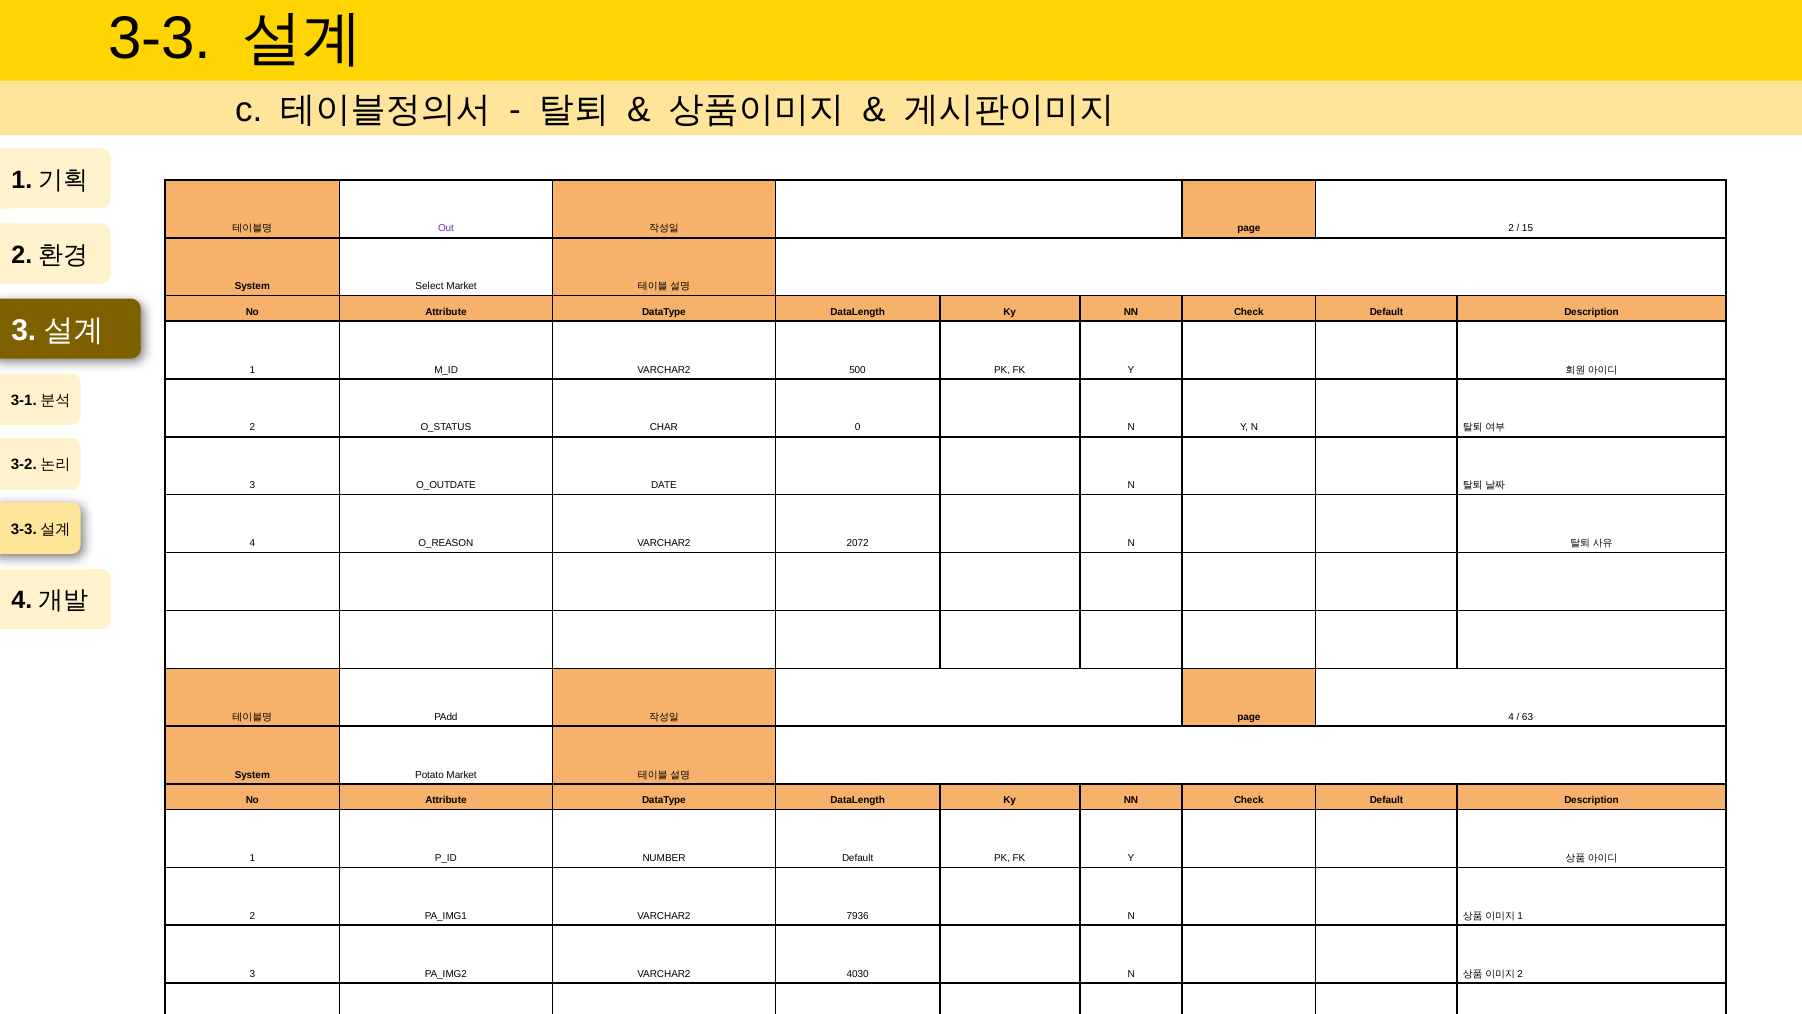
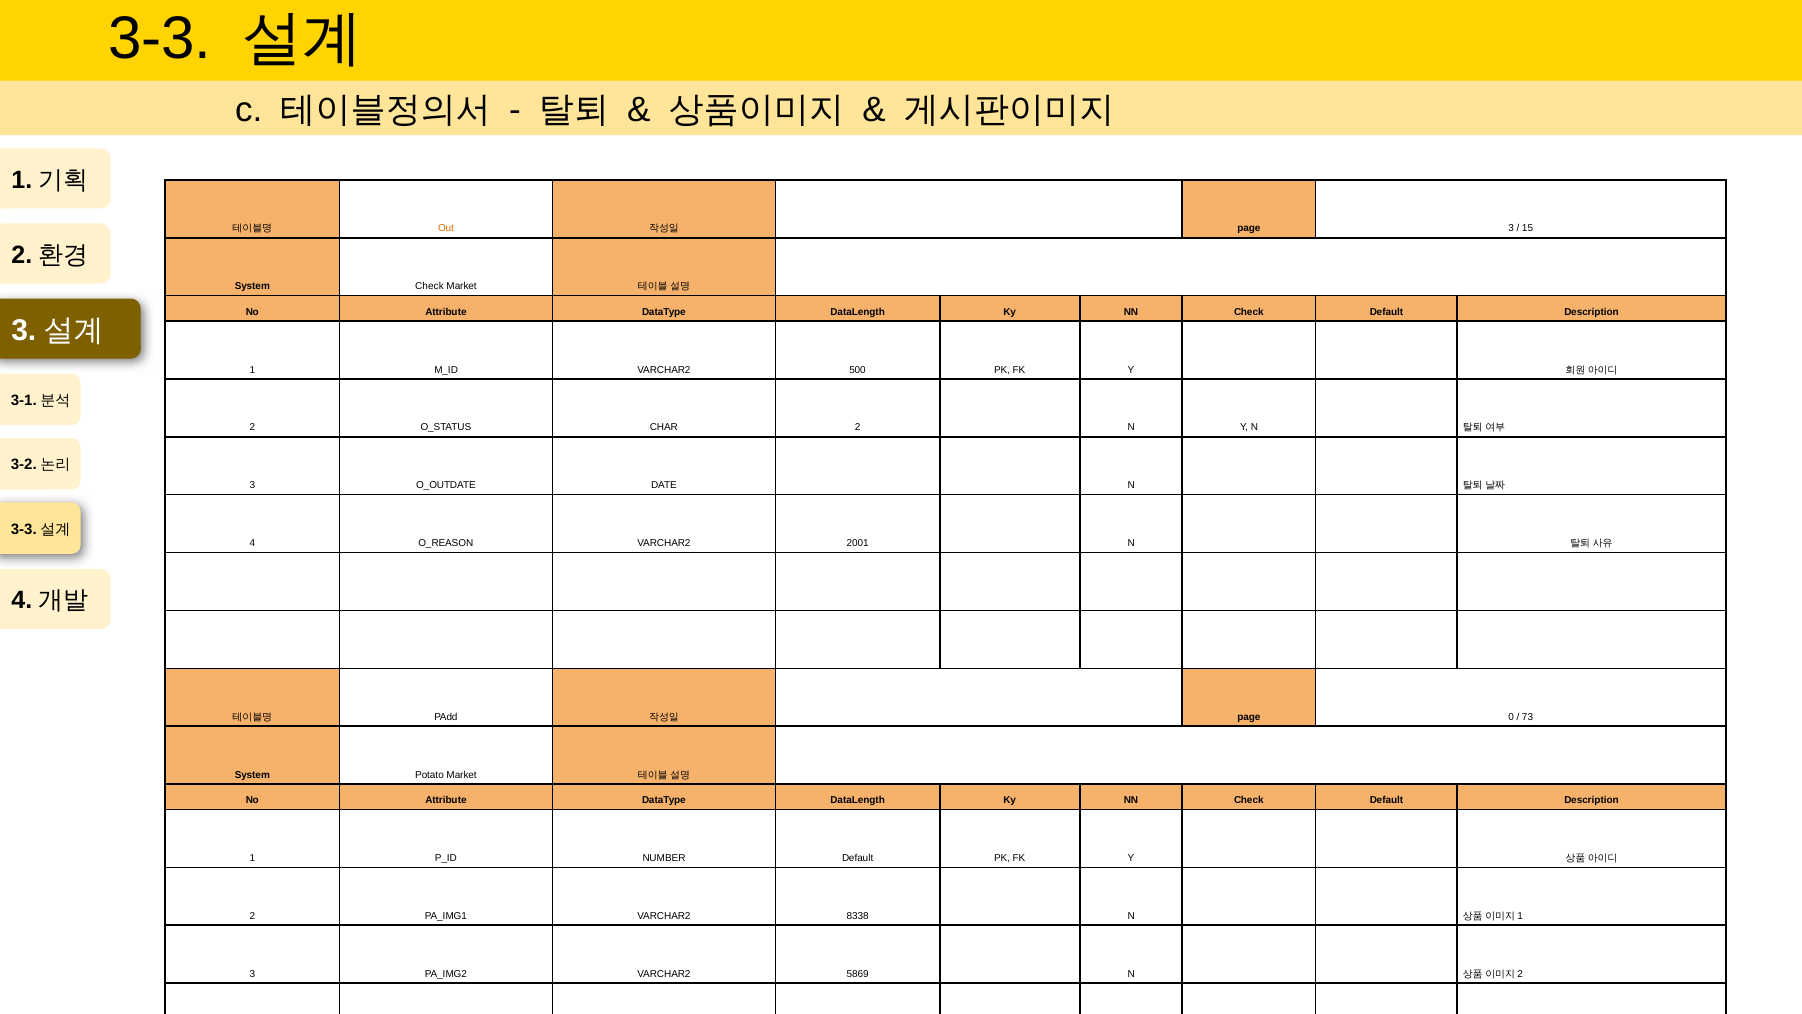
Out colour: purple -> orange (446, 229)
page 2: 2 -> 3 (1511, 229)
System Select: Select -> Check (429, 286)
CHAR 0: 0 -> 2 (858, 427)
2072: 2072 -> 2001 (858, 543)
page 4: 4 -> 0 (1511, 717)
63: 63 -> 73 (1528, 717)
7936: 7936 -> 8338 (858, 916)
4030: 4030 -> 5869 (858, 974)
